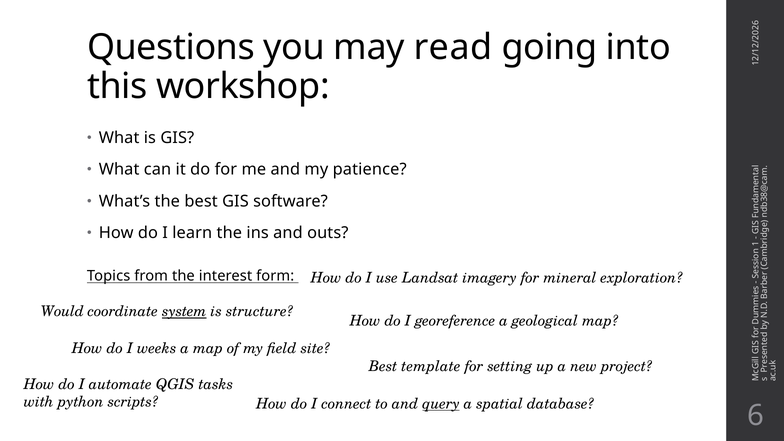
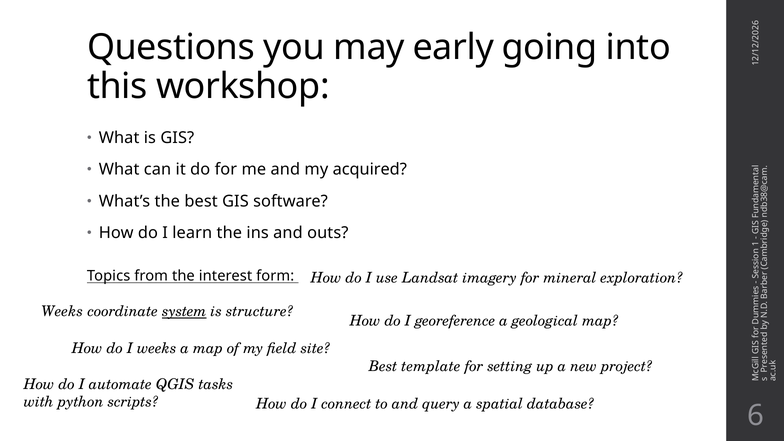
read: read -> early (453, 47)
patience: patience -> acquired (370, 170)
Would: Would -> Weeks (62, 312)
query underline: present -> none (441, 404)
